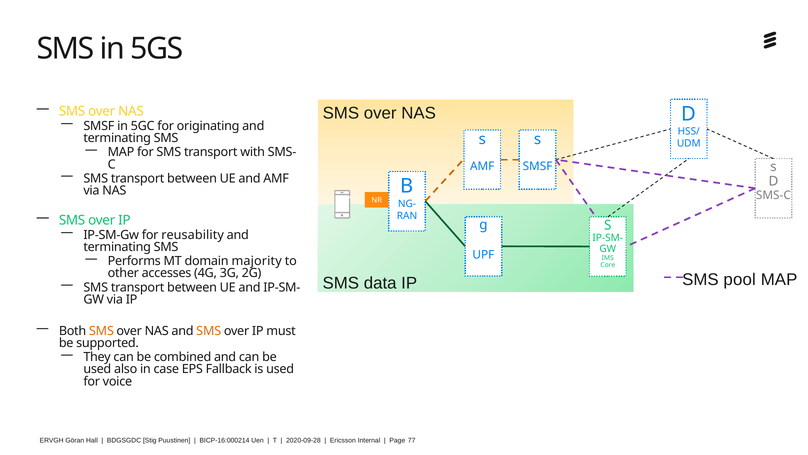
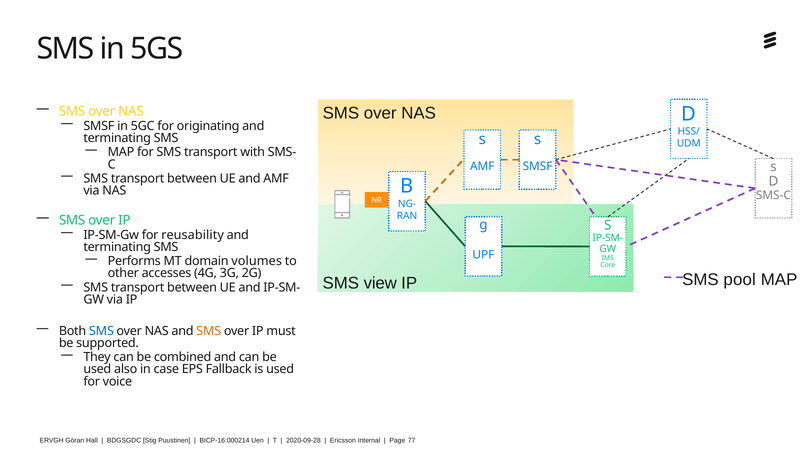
majority: majority -> volumes (257, 261)
data: data -> view (380, 283)
SMS colour: orange -> blue (101, 330)
